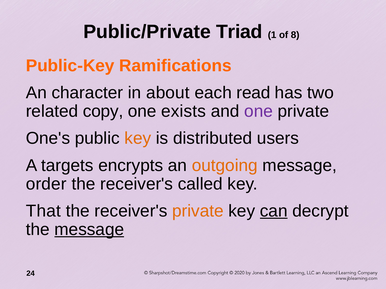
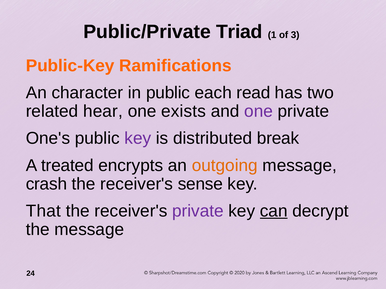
8: 8 -> 3 (295, 35)
in about: about -> public (168, 93)
copy: copy -> hear (103, 111)
key colour: orange -> purple (138, 139)
users: users -> break (278, 139)
targets: targets -> treated (67, 166)
order: order -> crash (46, 184)
called: called -> sense (200, 184)
private colour: orange -> purple (198, 211)
message underline: present -> none (89, 230)
